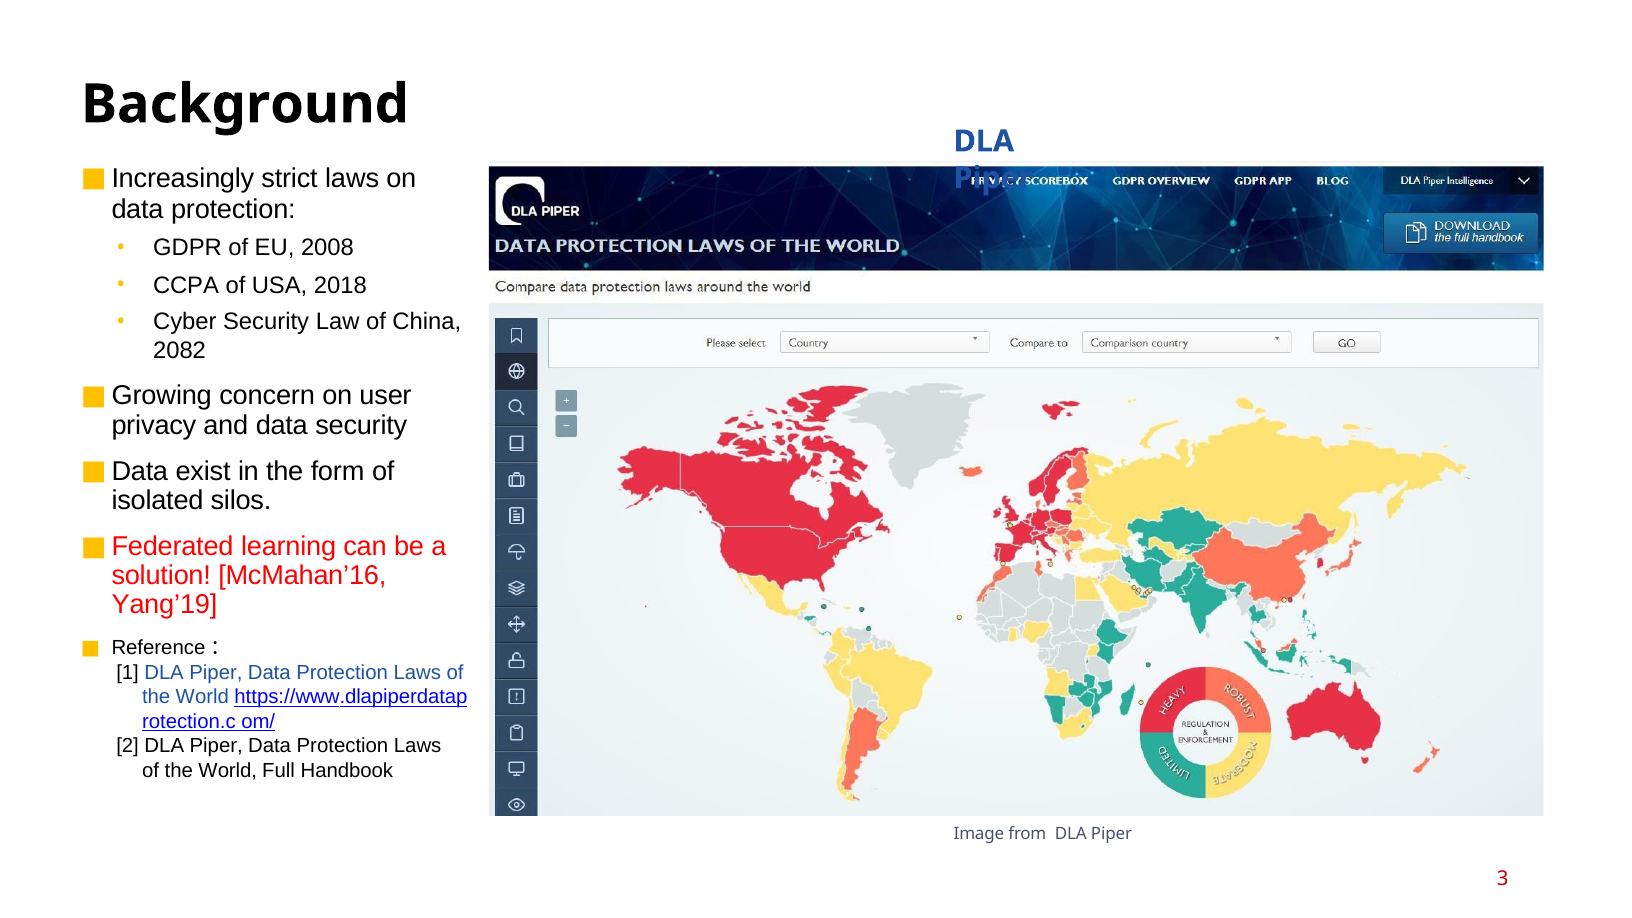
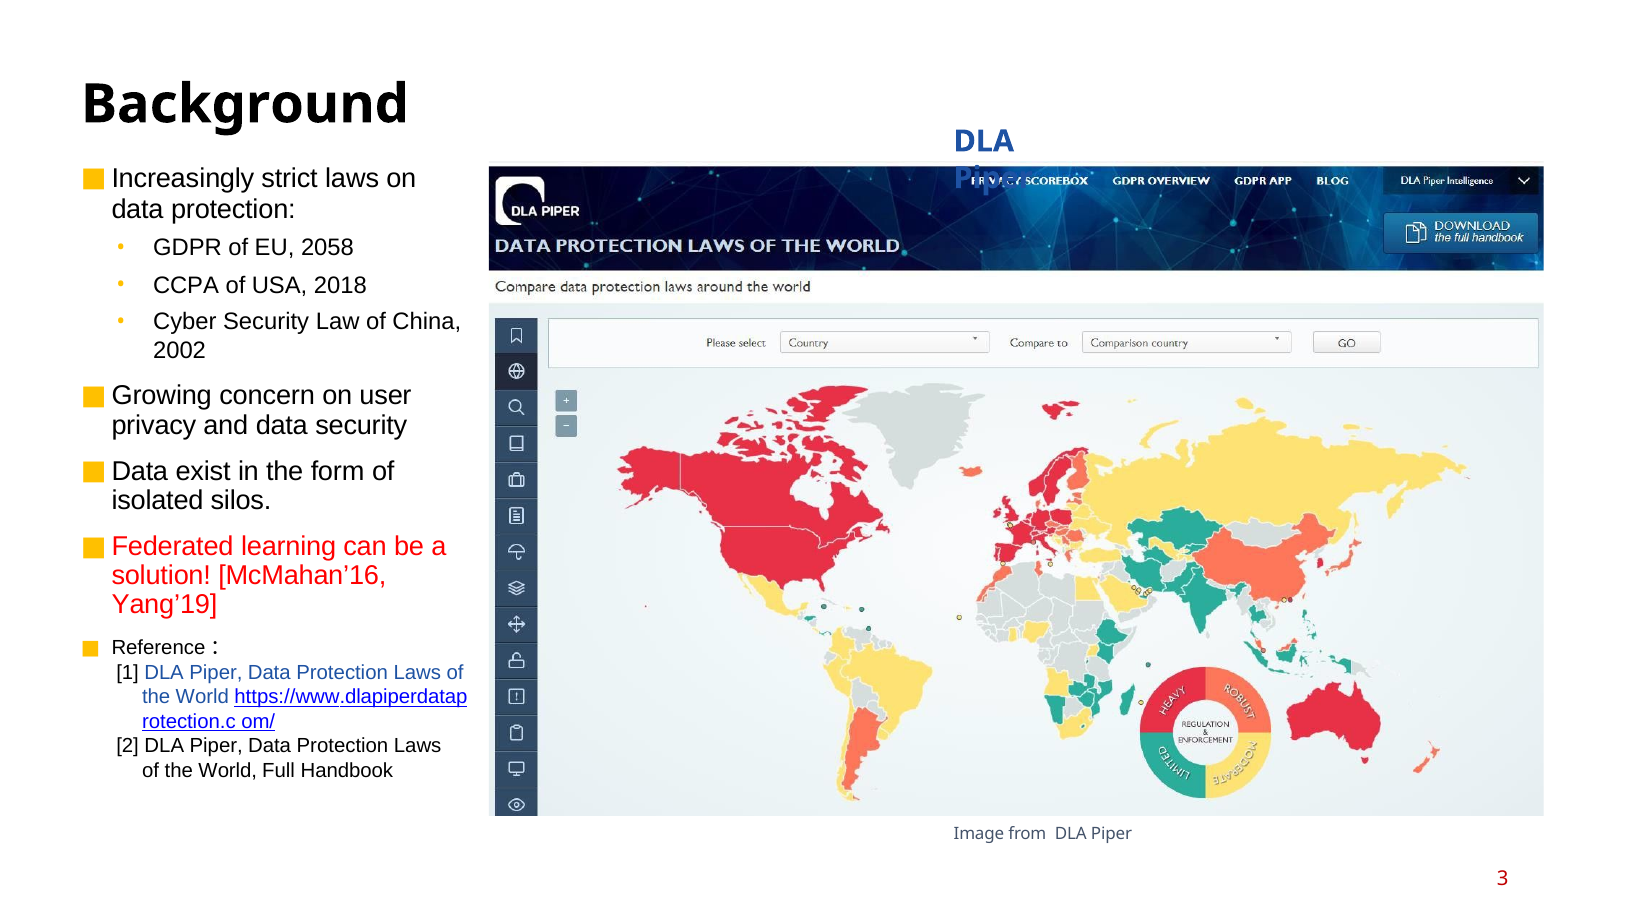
2008: 2008 -> 2058 (327, 248)
2082: 2082 -> 2002 (180, 351)
